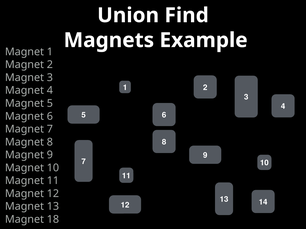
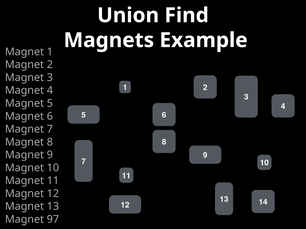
18: 18 -> 97 (53, 220)
